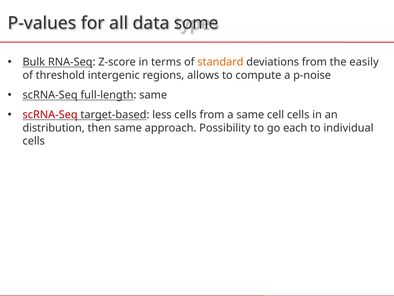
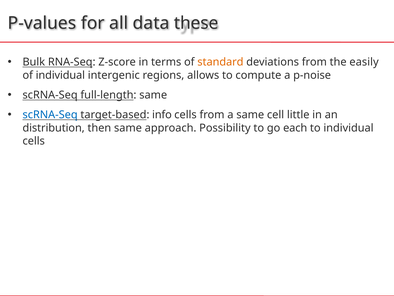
some: some -> these (196, 23)
of threshold: threshold -> individual (60, 75)
scRNA-Seq colour: red -> blue (50, 115)
less: less -> info (162, 115)
cell cells: cells -> little (298, 115)
